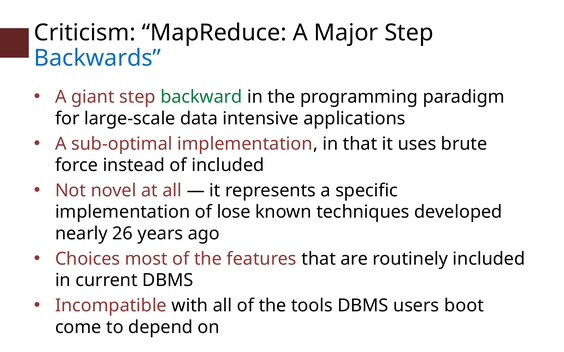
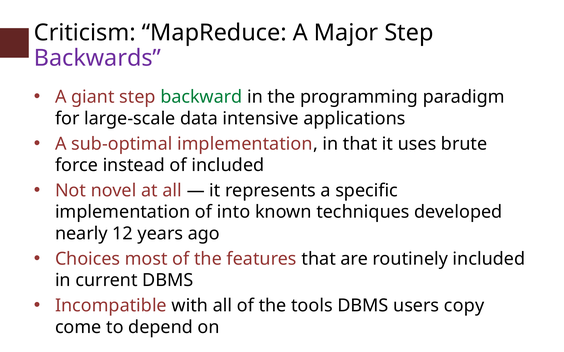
Backwards colour: blue -> purple (97, 58)
lose: lose -> into (234, 212)
26: 26 -> 12 (123, 234)
boot: boot -> copy (464, 306)
